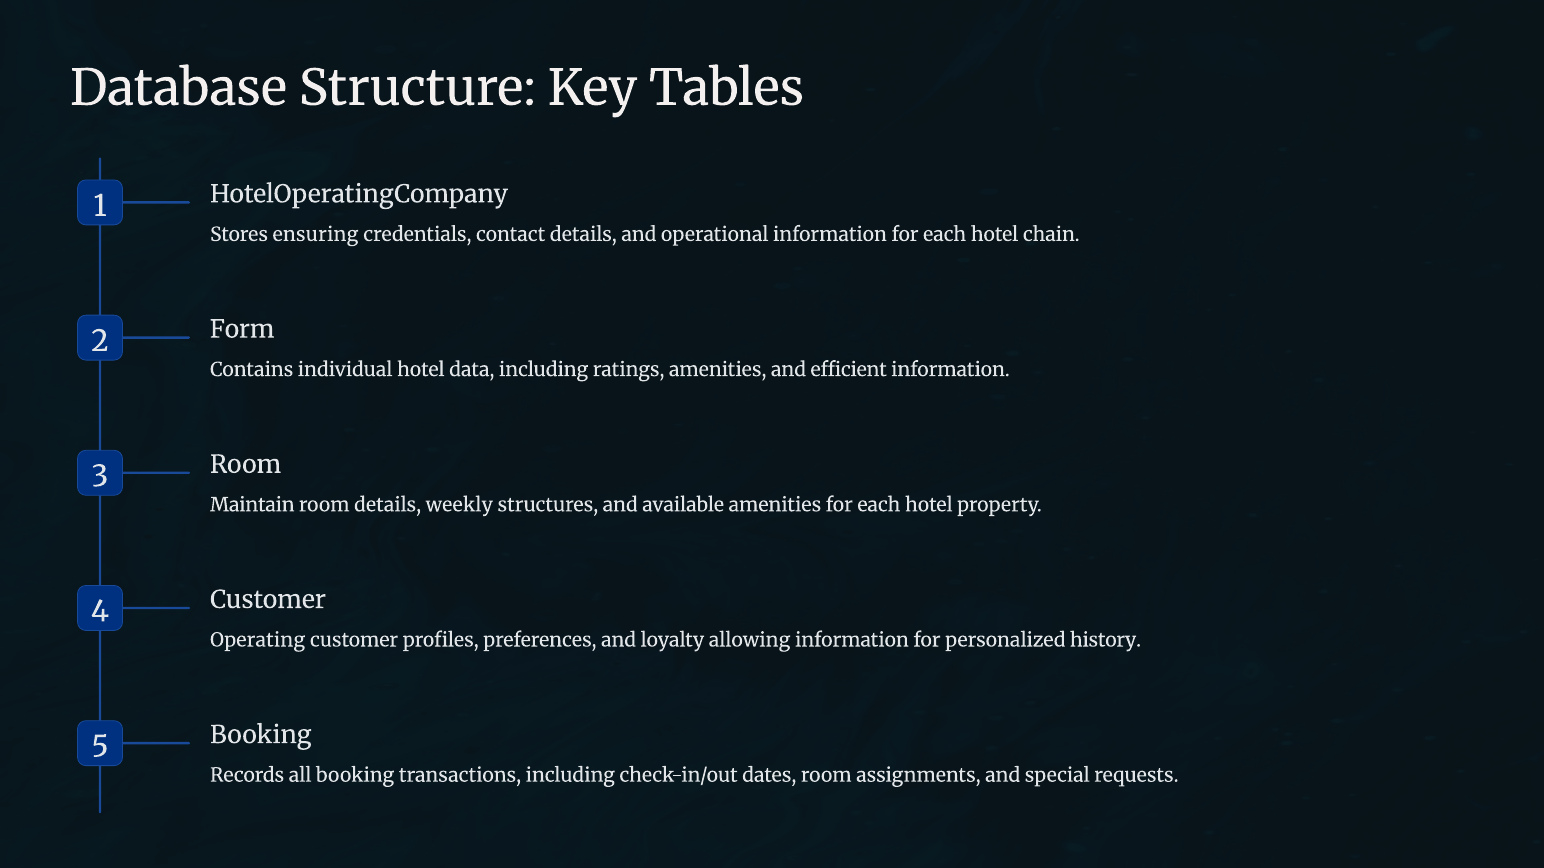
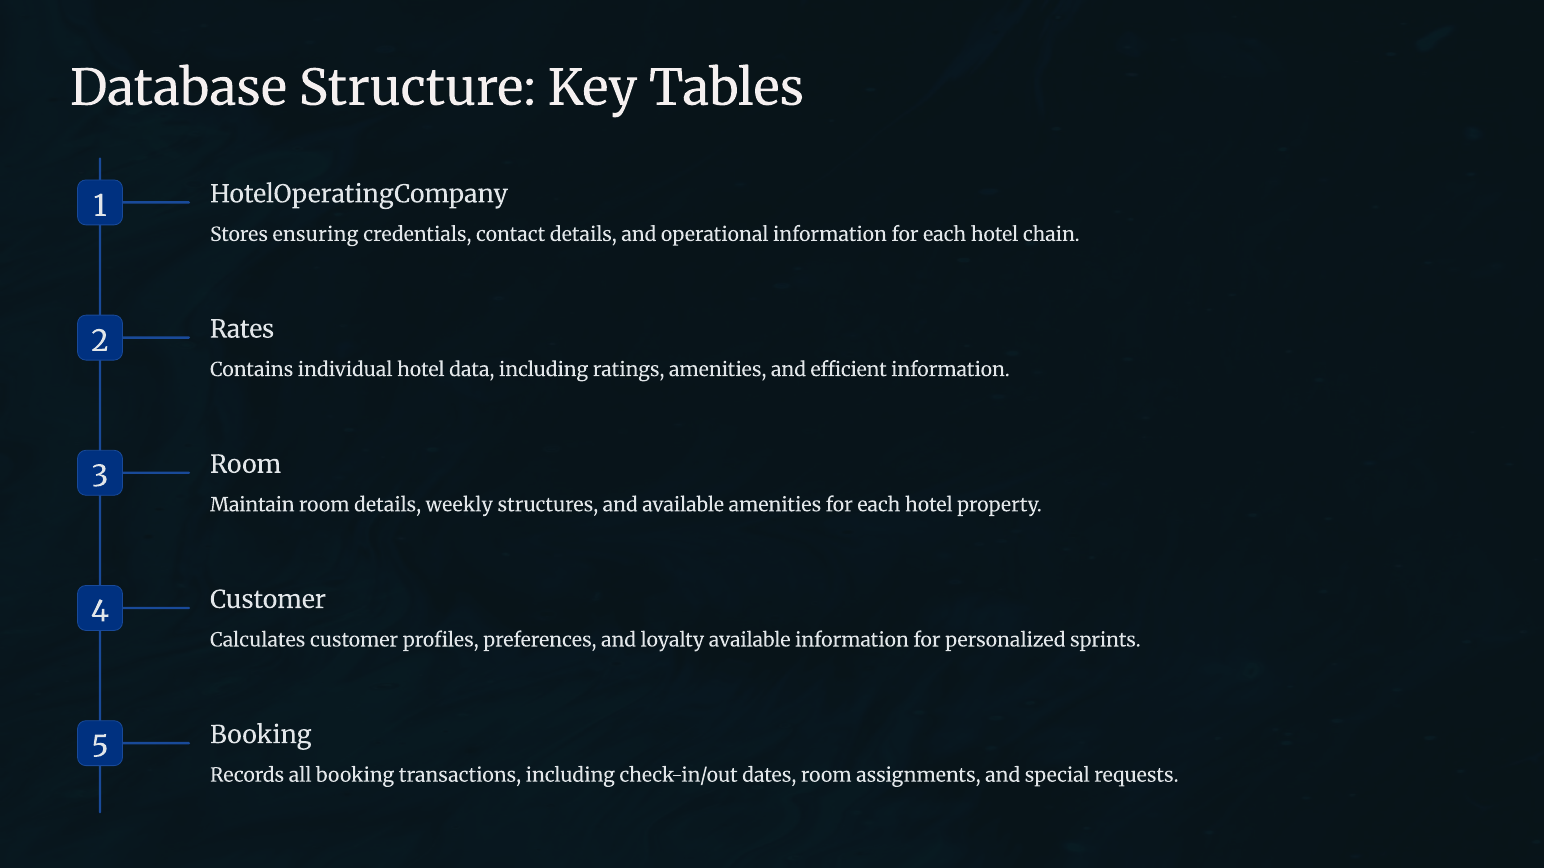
Form: Form -> Rates (242, 330)
Operating: Operating -> Calculates (258, 640)
loyalty allowing: allowing -> available (750, 640)
history: history -> sprints (1105, 640)
